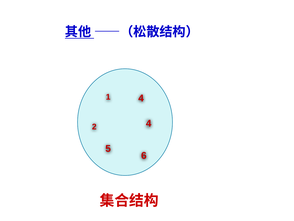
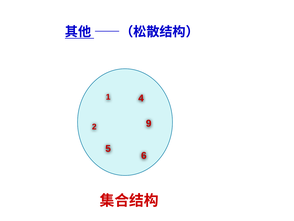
2 4: 4 -> 9 (149, 123)
